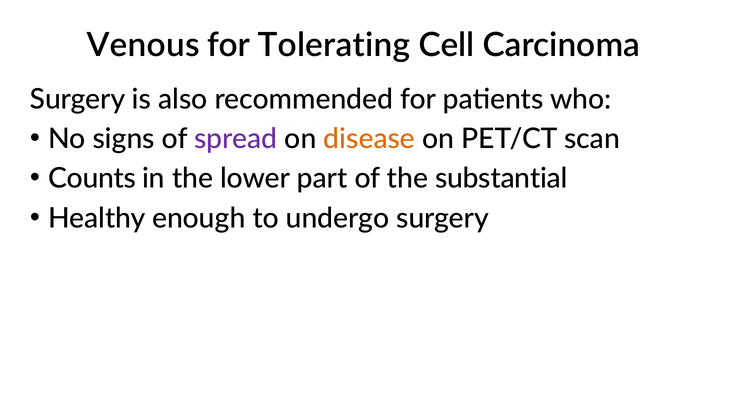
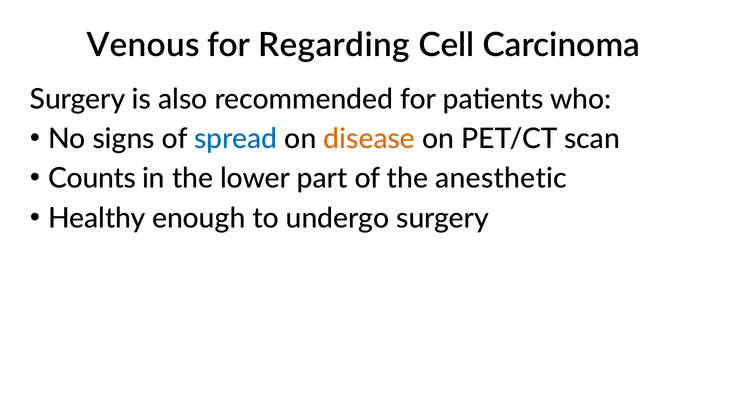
Tolerating: Tolerating -> Regarding (334, 45)
spread colour: purple -> blue (236, 139)
substantial: substantial -> anesthetic (501, 179)
